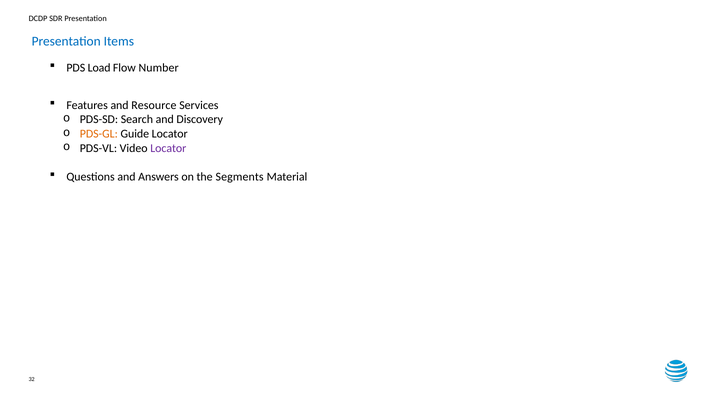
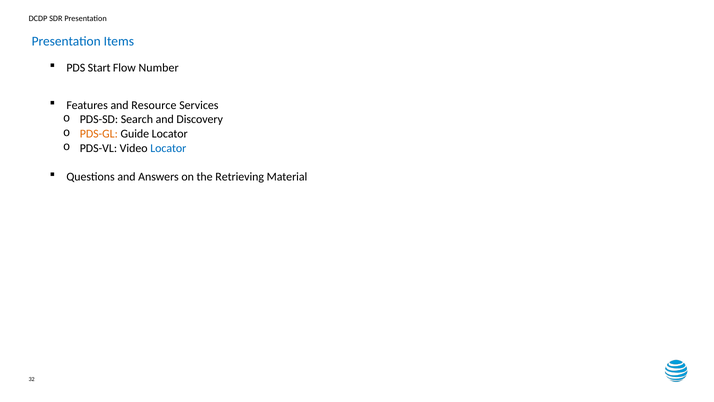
Load: Load -> Start (99, 68)
Locator colour: purple -> blue (168, 148)
Segments: Segments -> Retrieving (240, 177)
